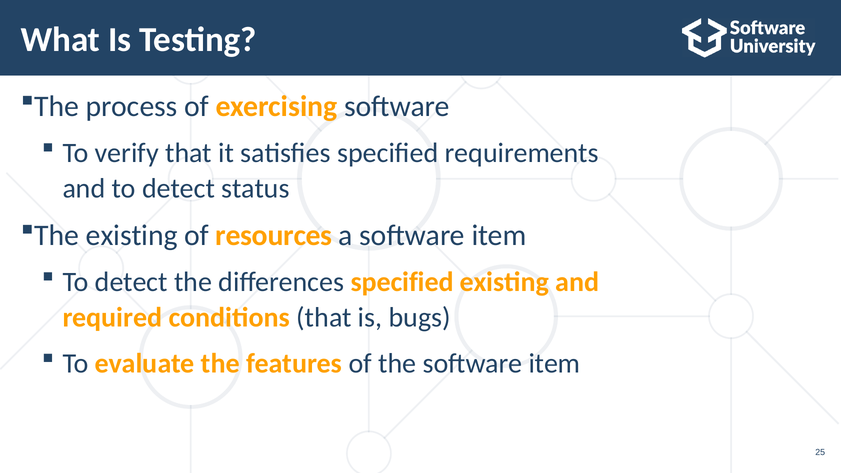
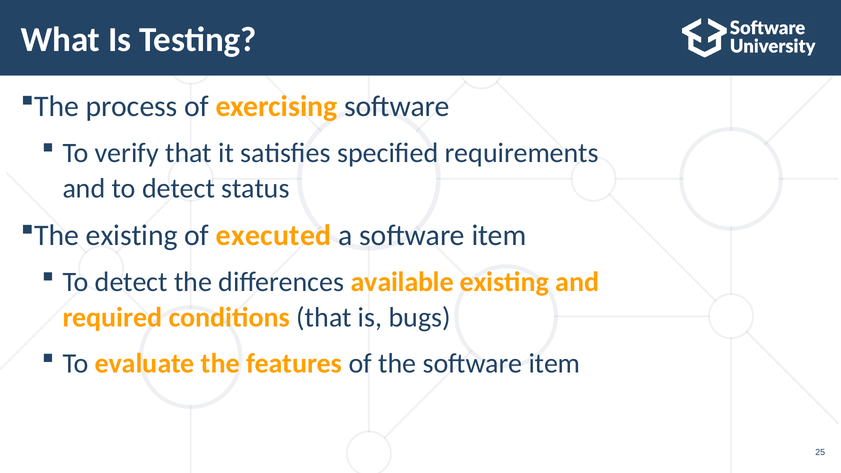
resources: resources -> executed (274, 236)
differences specified: specified -> available (402, 282)
